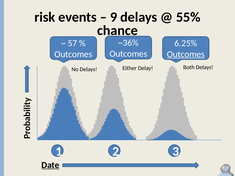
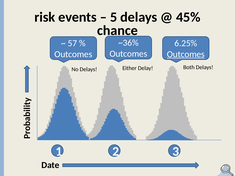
9: 9 -> 5 (114, 17)
55%: 55% -> 45% (188, 17)
Date underline: present -> none (50, 165)
